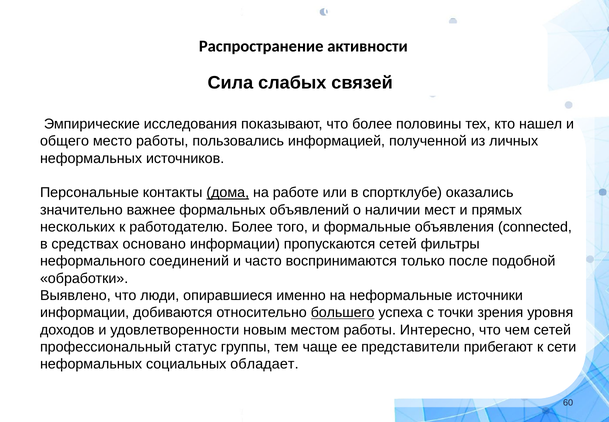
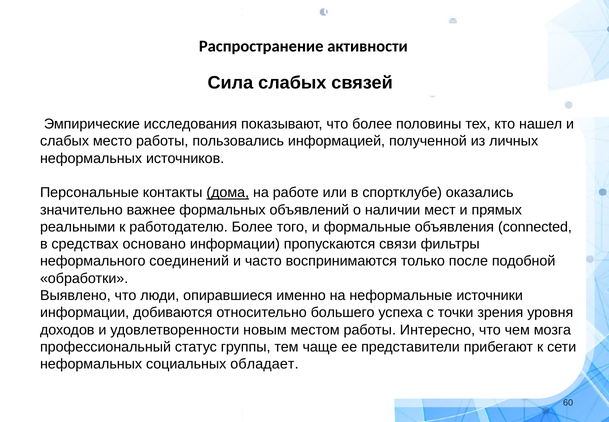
общего: общего -> слабых (65, 141)
нескольких: нескольких -> реальными (78, 227)
пропускаются сетей: сетей -> связи (398, 244)
большего underline: present -> none (343, 313)
чем сетей: сетей -> мозга (552, 330)
